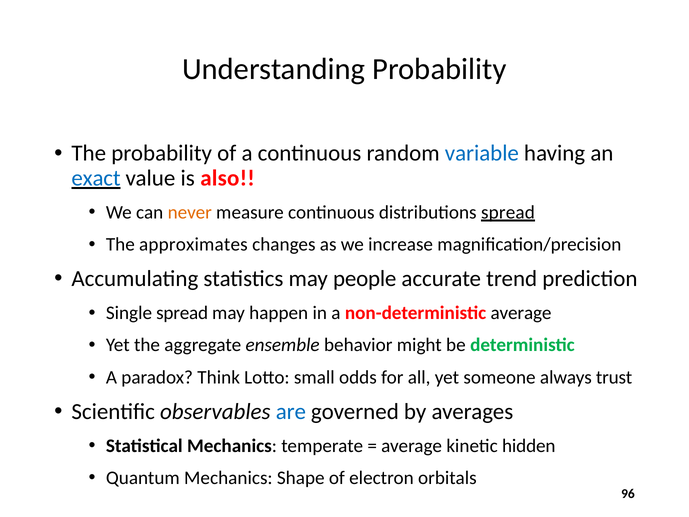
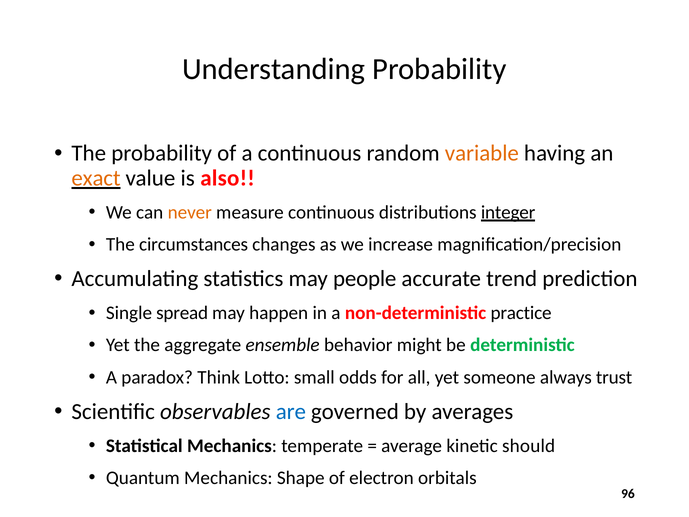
variable colour: blue -> orange (482, 153)
exact colour: blue -> orange (96, 178)
distributions spread: spread -> integer (508, 212)
approximates: approximates -> circumstances (194, 244)
non-deterministic average: average -> practice (521, 313)
hidden: hidden -> should (529, 446)
